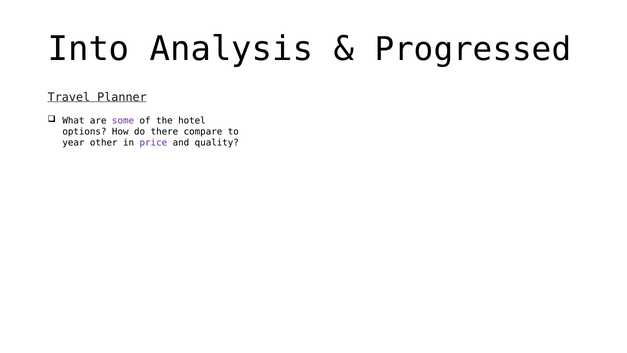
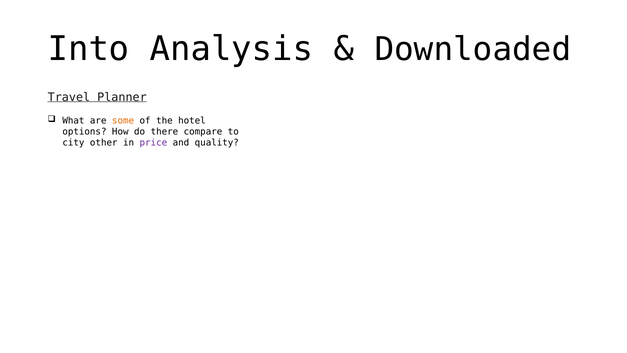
Progressed: Progressed -> Downloaded (473, 50)
some colour: purple -> orange (123, 120)
year: year -> city (73, 142)
